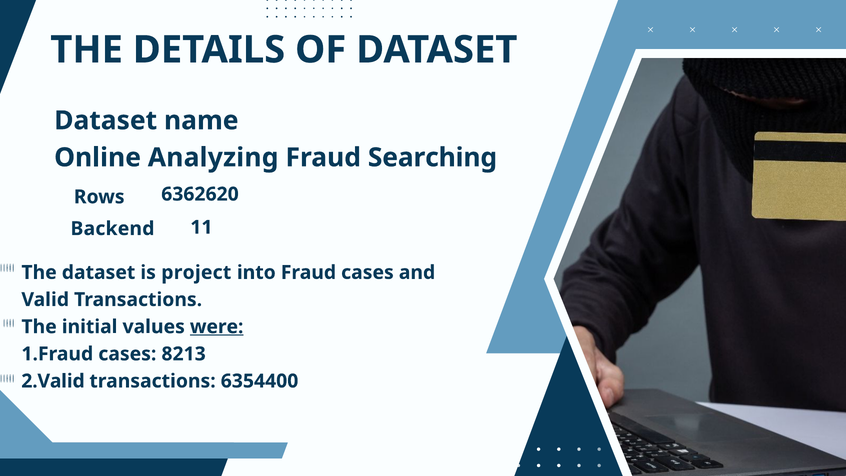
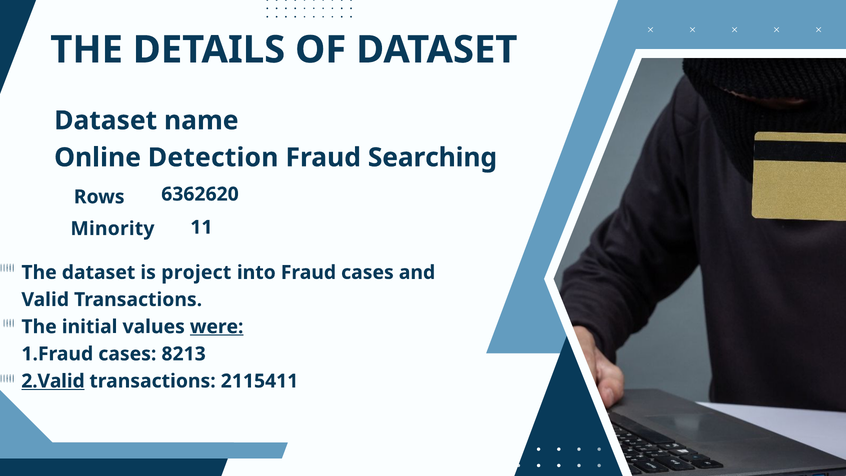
Analyzing: Analyzing -> Detection (213, 158)
Backend: Backend -> Minority (112, 229)
2.Valid underline: none -> present (53, 381)
6354400: 6354400 -> 2115411 (260, 381)
